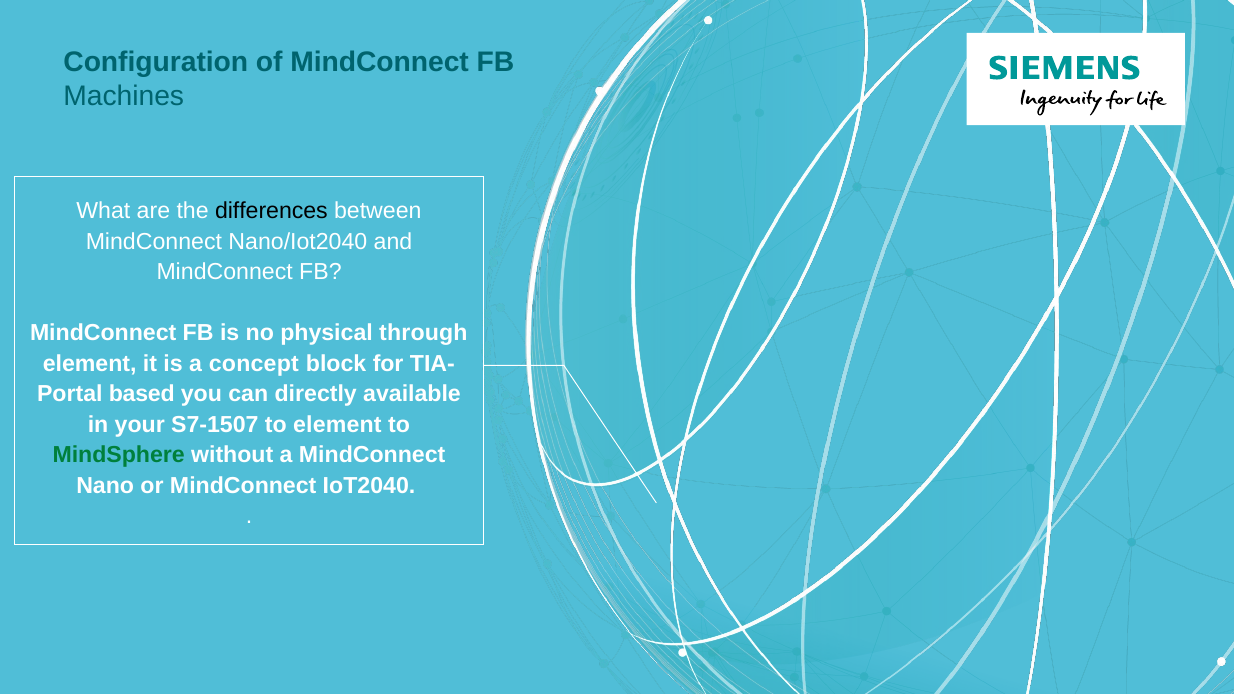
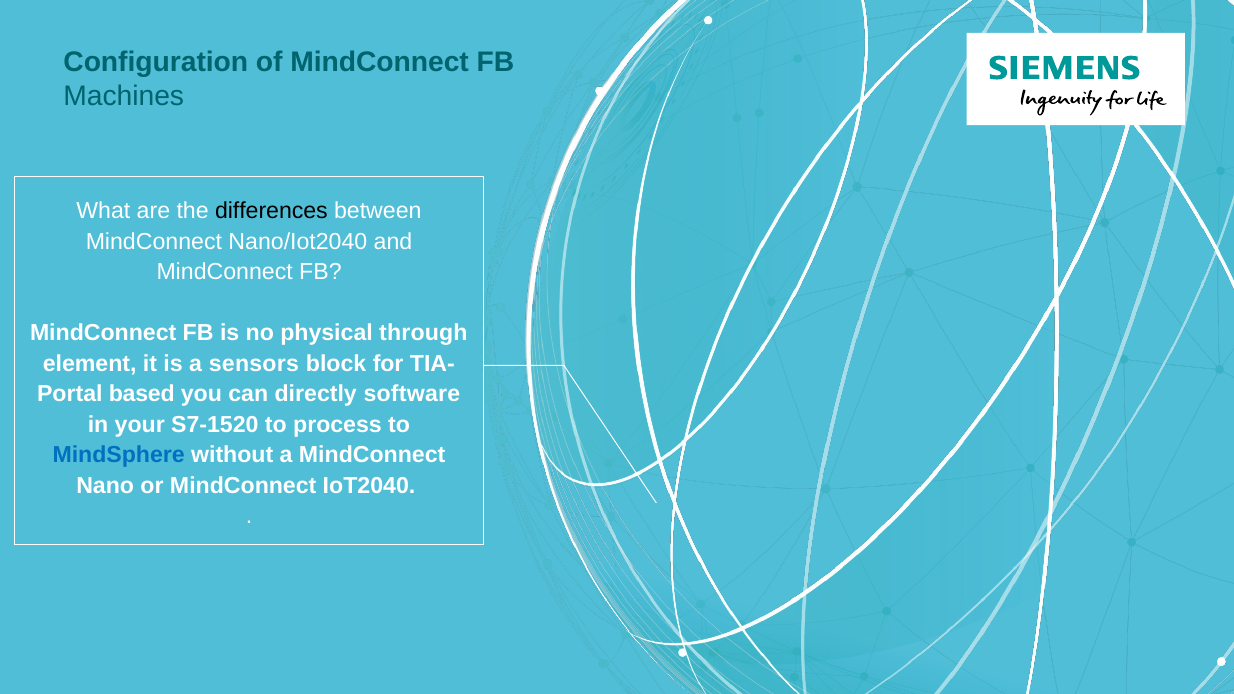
concept: concept -> sensors (254, 364)
available: available -> software (412, 394)
S7-1507: S7-1507 -> S7-1520 (215, 425)
to element: element -> process (338, 425)
MindSphere colour: green -> blue (119, 455)
